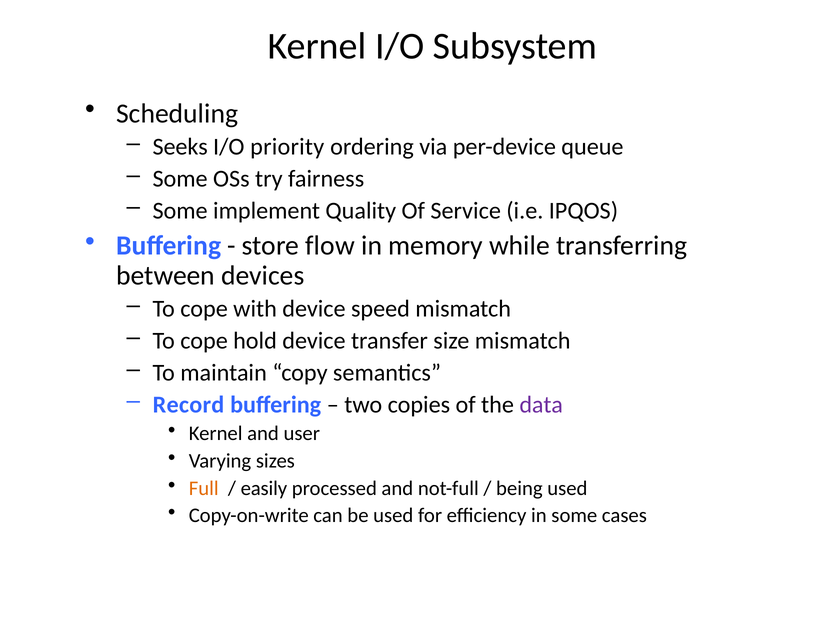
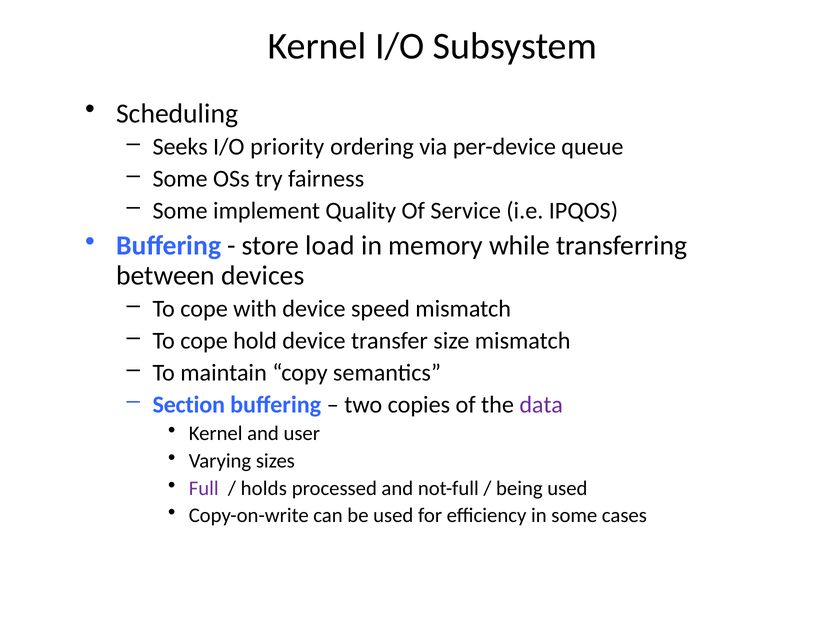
flow: flow -> load (330, 246)
Record: Record -> Section (189, 405)
Full colour: orange -> purple (204, 488)
easily: easily -> holds (264, 488)
